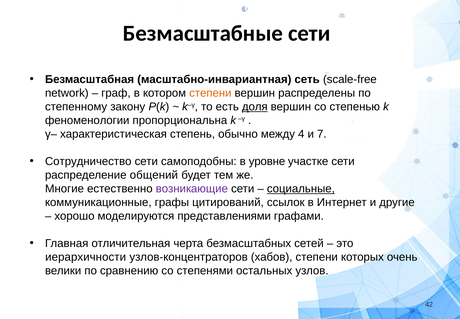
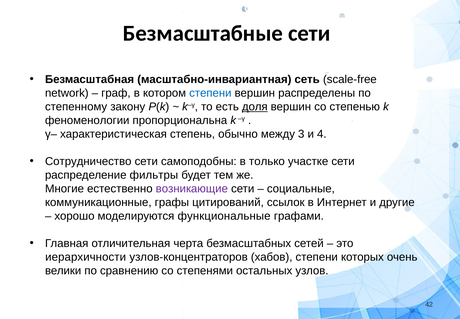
степени colour: orange -> blue (210, 93)
4: 4 -> 3 (301, 134)
7: 7 -> 4 (322, 134)
уровне: уровне -> только (267, 161)
общений: общений -> фильтры (154, 175)
социальные underline: present -> none (301, 189)
представлениями: представлениями -> функциональные (224, 216)
